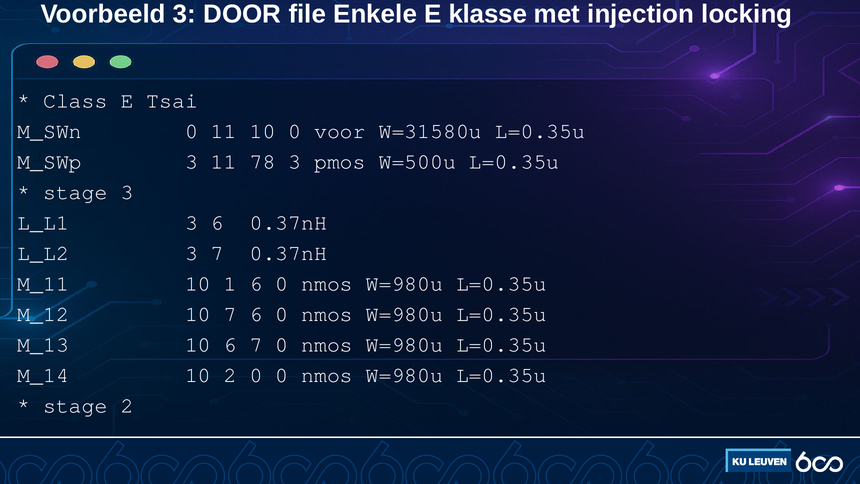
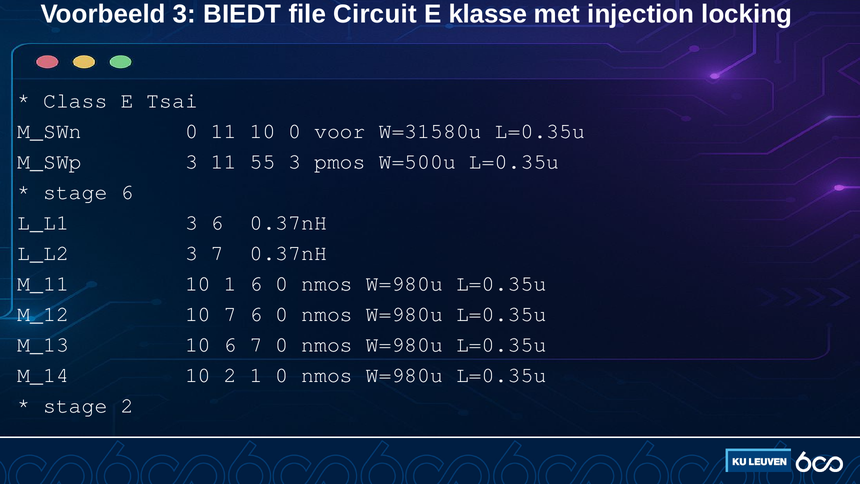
DOOR: DOOR -> BIEDT (242, 14)
Enkele: Enkele -> Circuit (375, 14)
78: 78 -> 55 (263, 161)
stage 3: 3 -> 6 (127, 192)
2 0: 0 -> 1 (256, 375)
